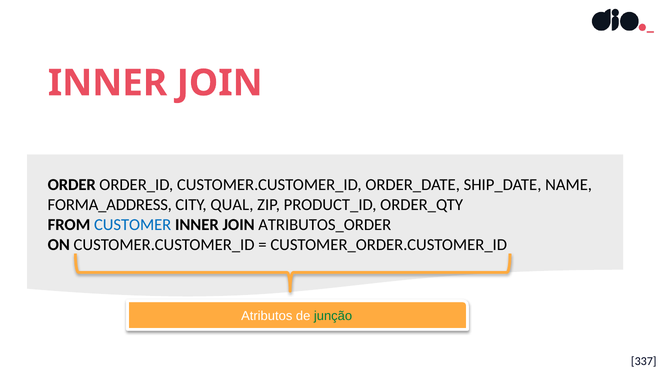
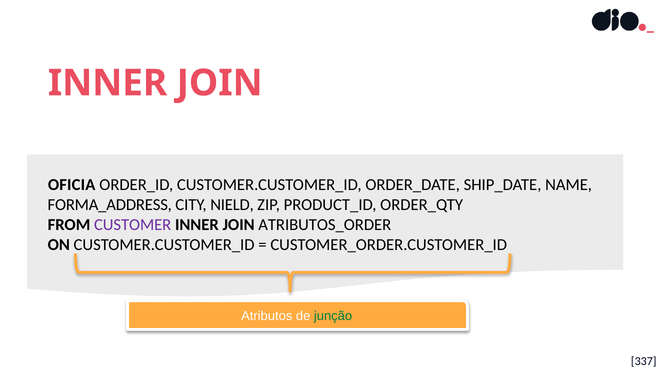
ORDER: ORDER -> OFICIA (72, 185)
QUAL: QUAL -> NIELD (232, 205)
CUSTOMER colour: blue -> purple (133, 225)
